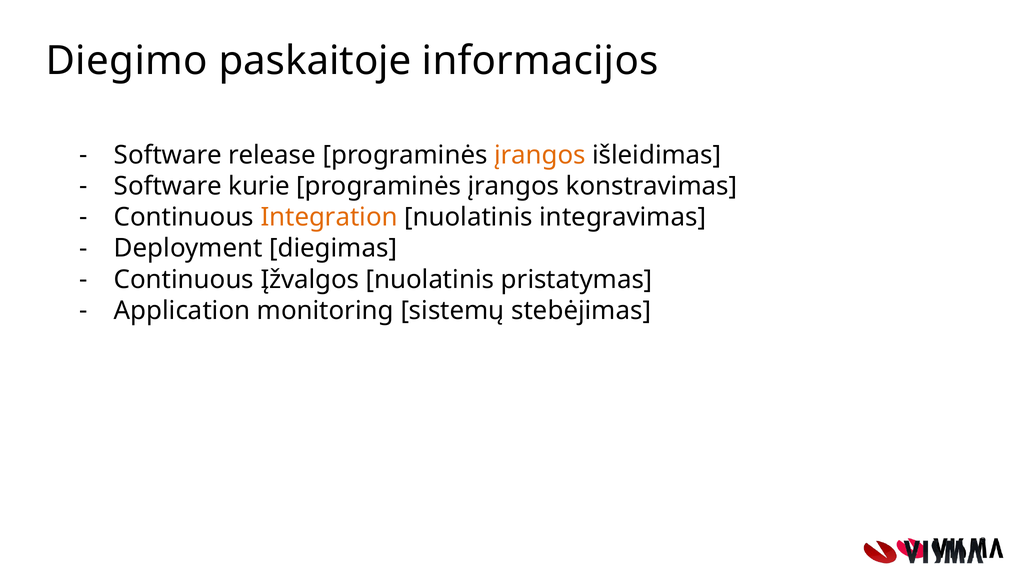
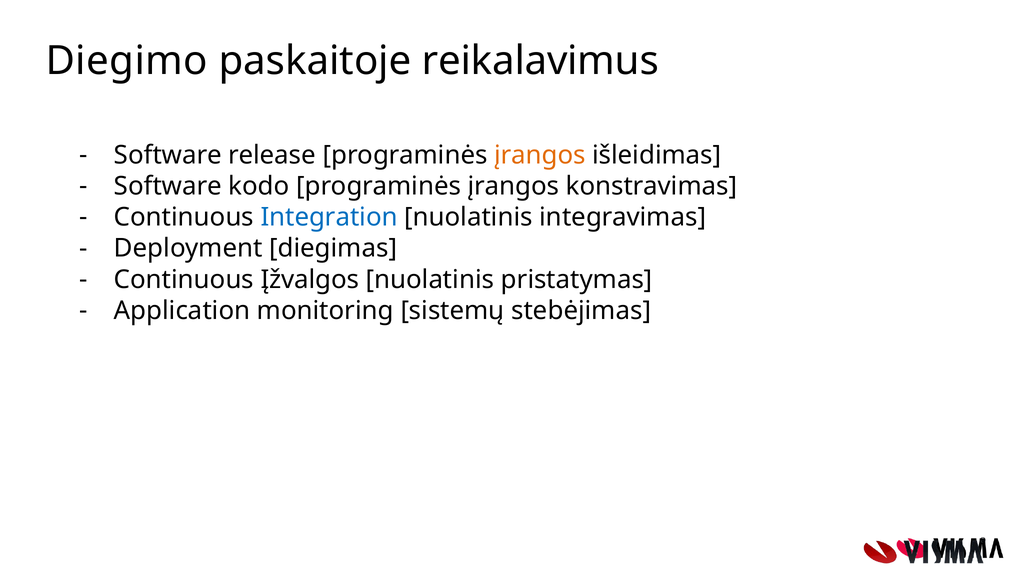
informacijos: informacijos -> reikalavimus (540, 61)
kurie: kurie -> kodo (259, 186)
Integration colour: orange -> blue (329, 217)
